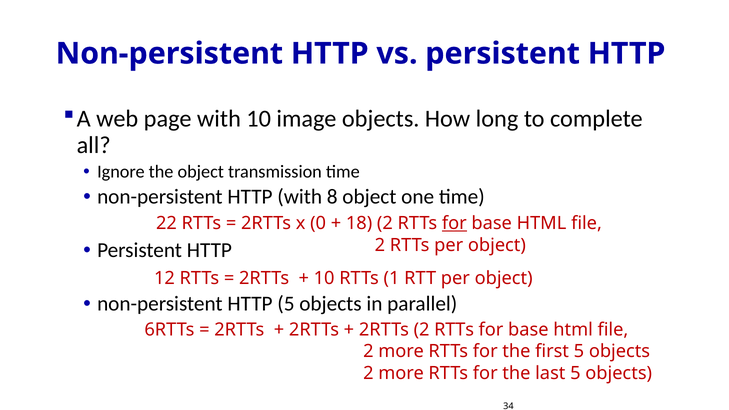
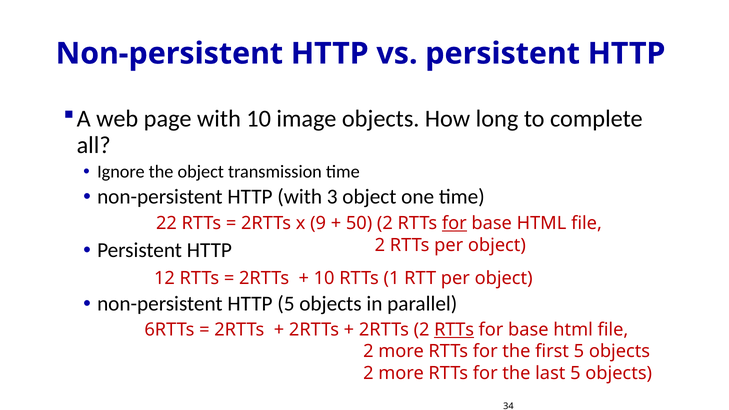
8: 8 -> 3 (332, 197)
0: 0 -> 9 (318, 223)
18: 18 -> 50 (359, 223)
RTTs underline: none -> present (454, 330)
